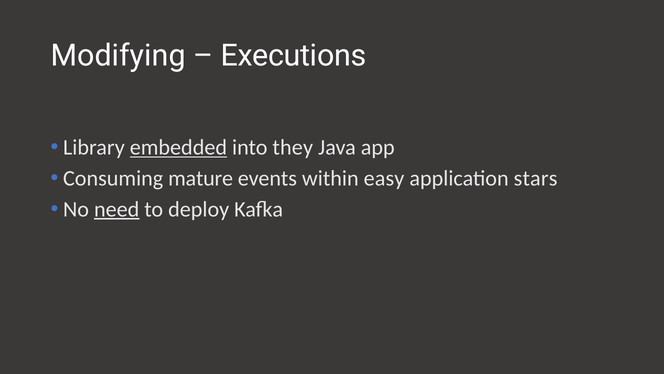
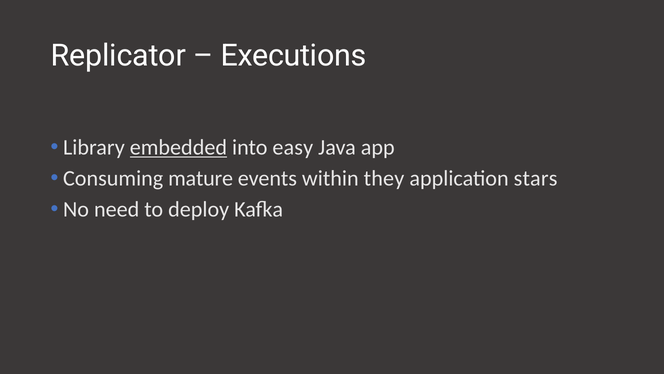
Modifying: Modifying -> Replicator (118, 56)
they: they -> easy (293, 147)
easy: easy -> they (384, 178)
need underline: present -> none (117, 209)
